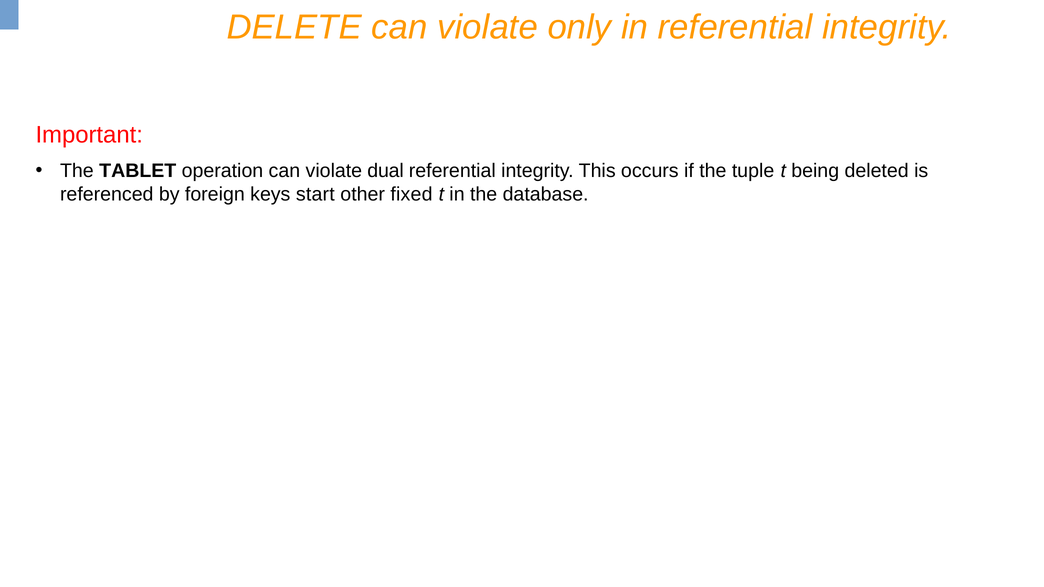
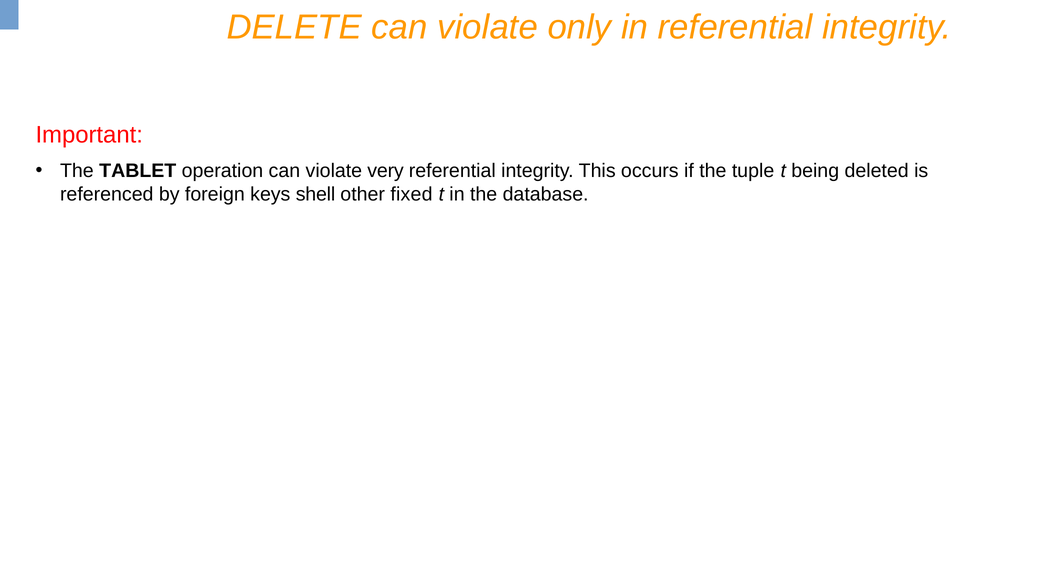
dual: dual -> very (386, 171)
start: start -> shell (316, 194)
